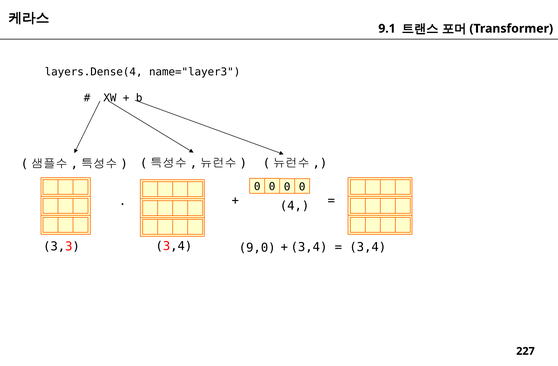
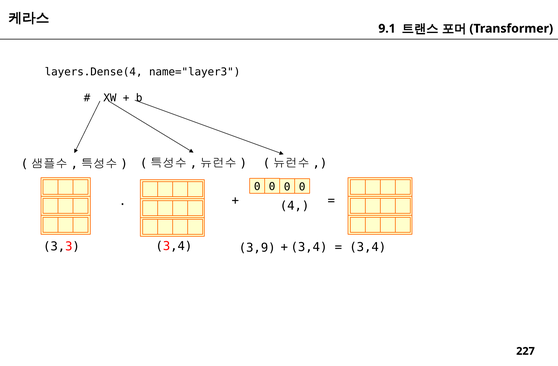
9,0: 9,0 -> 3,9 (257, 248)
